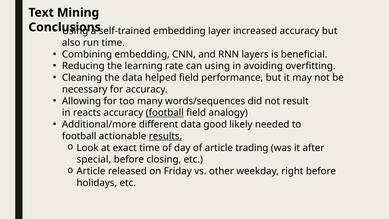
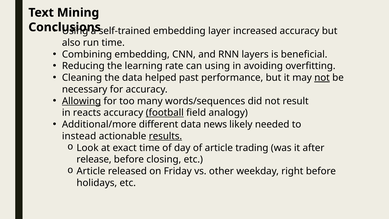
helped field: field -> past (189, 78)
not underline: none -> present (322, 78)
Allowing underline: none -> present (81, 101)
good: good -> news (215, 124)
football: football -> instead (79, 136)
special: special -> release (94, 159)
